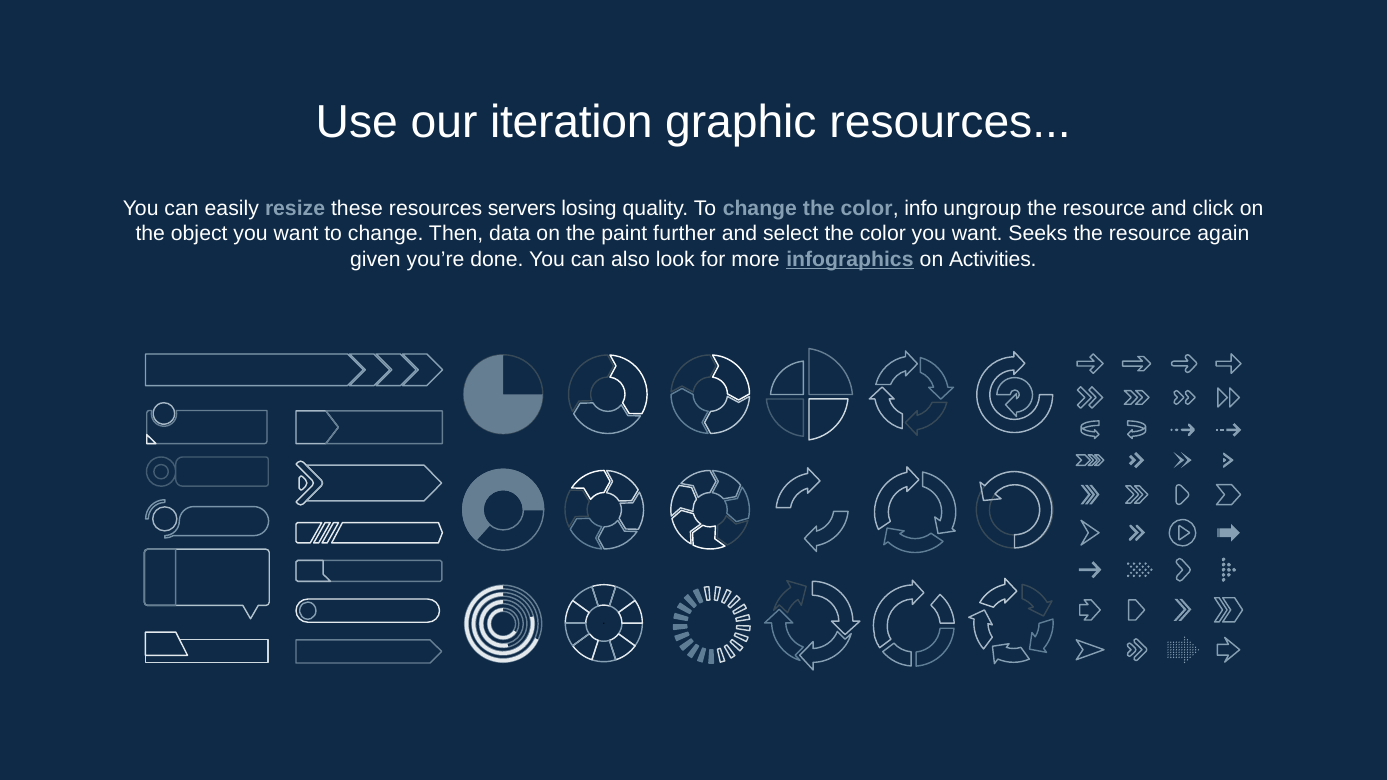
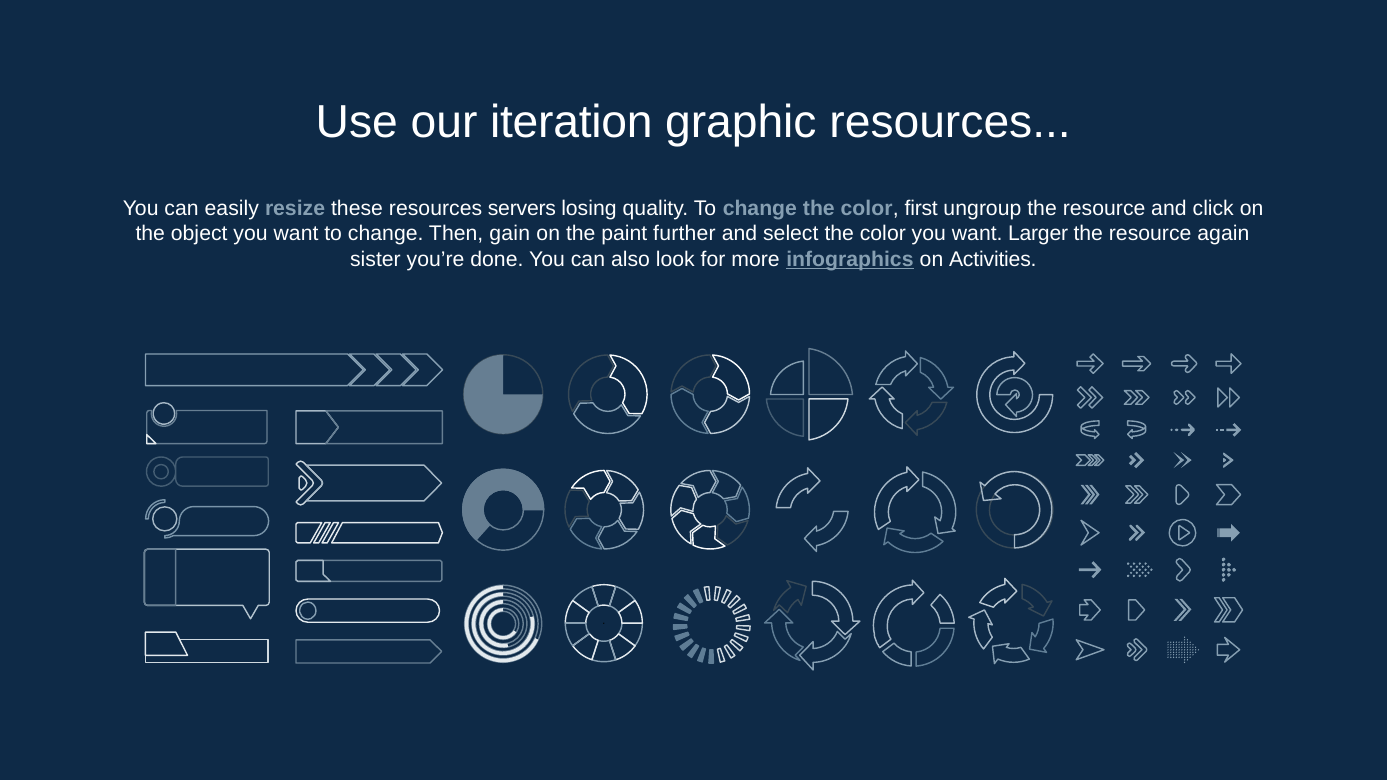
info: info -> first (921, 208)
data: data -> gain (510, 234)
Seeks: Seeks -> Larger (1038, 234)
given: given -> sister (375, 259)
